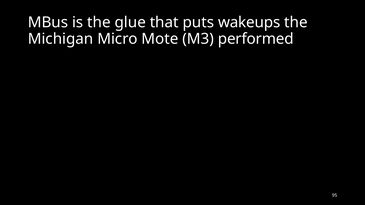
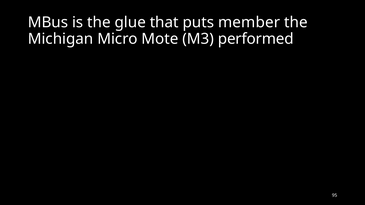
wakeups: wakeups -> member (249, 22)
